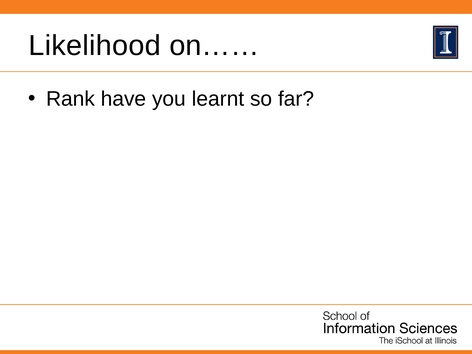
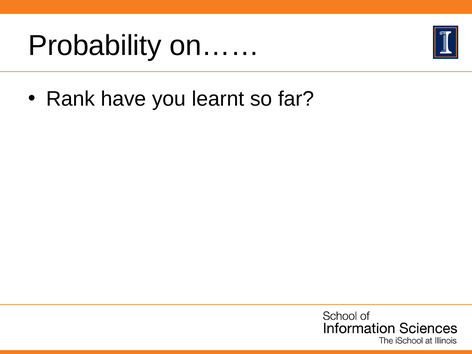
Likelihood: Likelihood -> Probability (95, 46)
